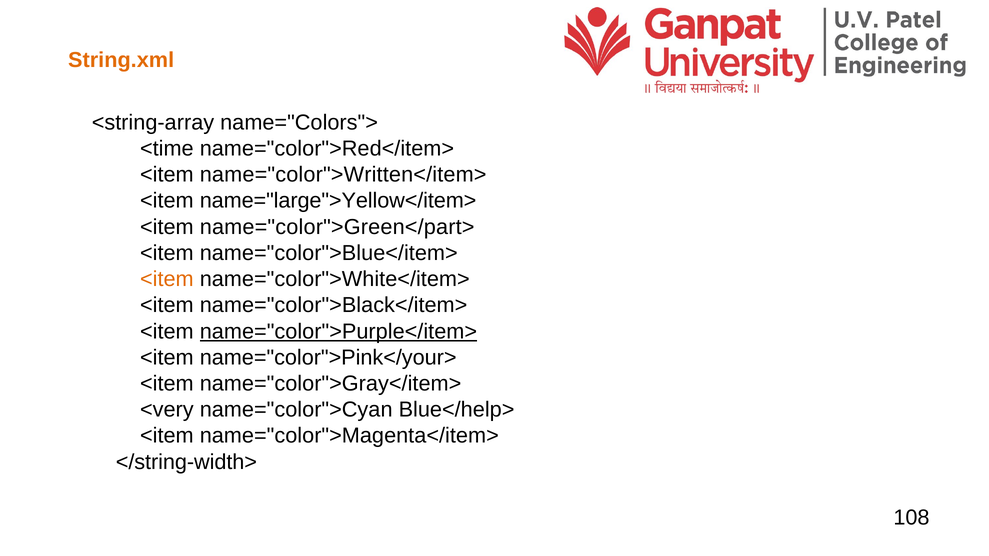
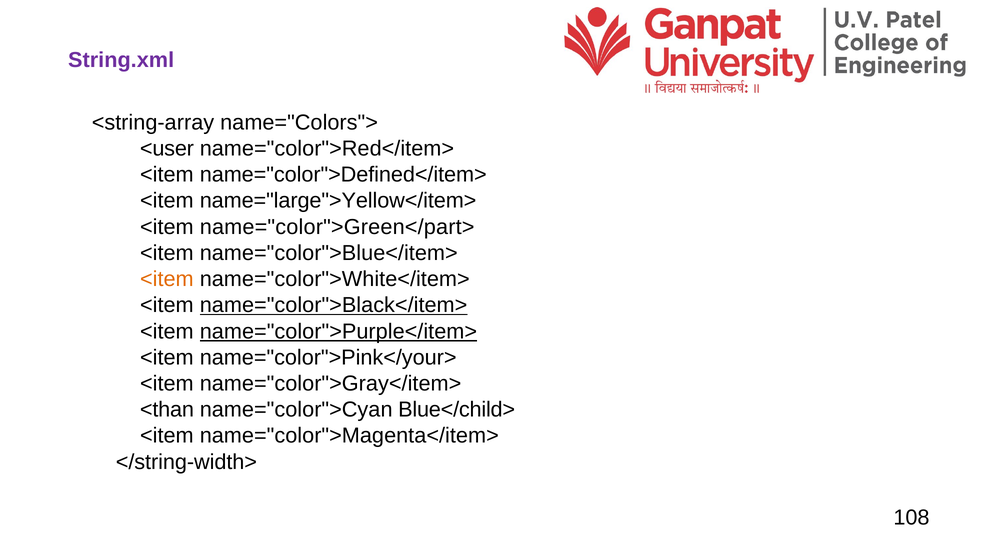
String.xml colour: orange -> purple (121, 60)
<time: <time -> <user (167, 149)
name="color">Written</item>: name="color">Written</item> -> name="color">Defined</item> (343, 175)
name="color">Black</item> underline: none -> present (334, 305)
<very: <very -> <than (167, 410)
Blue</help>: Blue</help> -> Blue</child> (457, 410)
